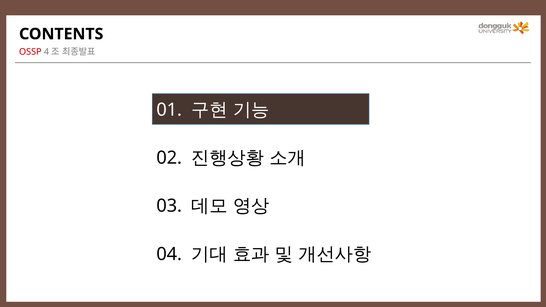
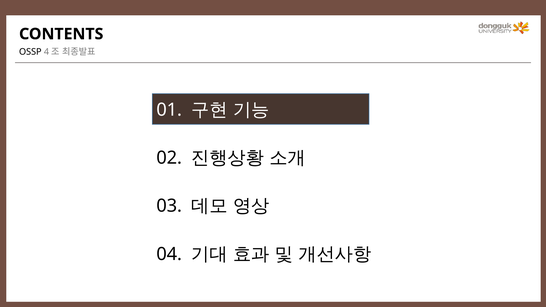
OSSP colour: red -> black (30, 52)
